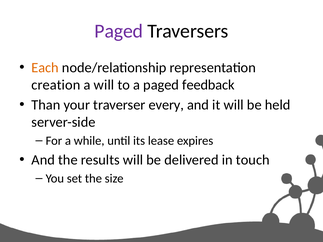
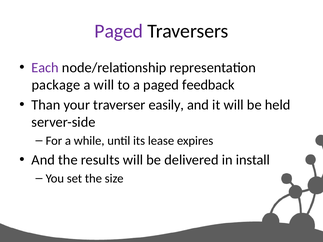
Each colour: orange -> purple (45, 68)
creation: creation -> package (56, 85)
every: every -> easily (166, 105)
touch: touch -> install (253, 160)
